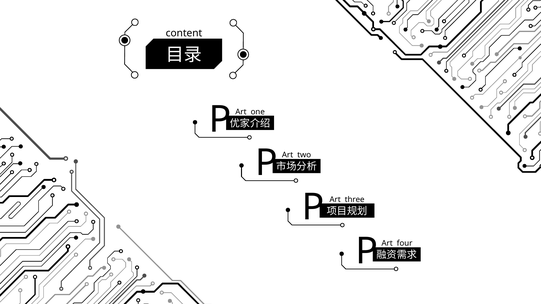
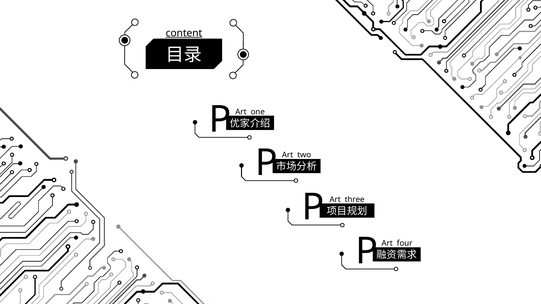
content underline: none -> present (184, 33)
